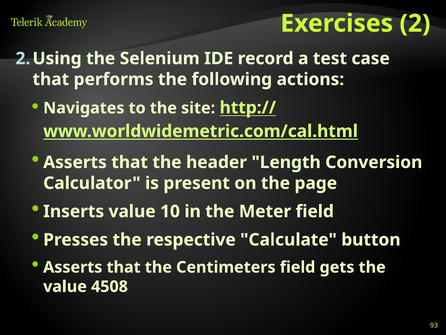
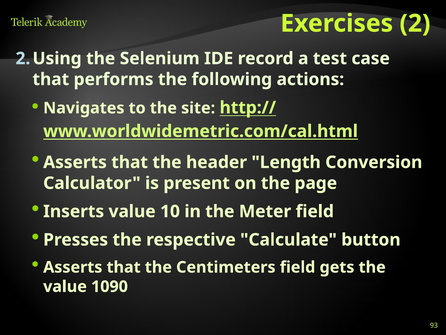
4508: 4508 -> 1090 (109, 286)
